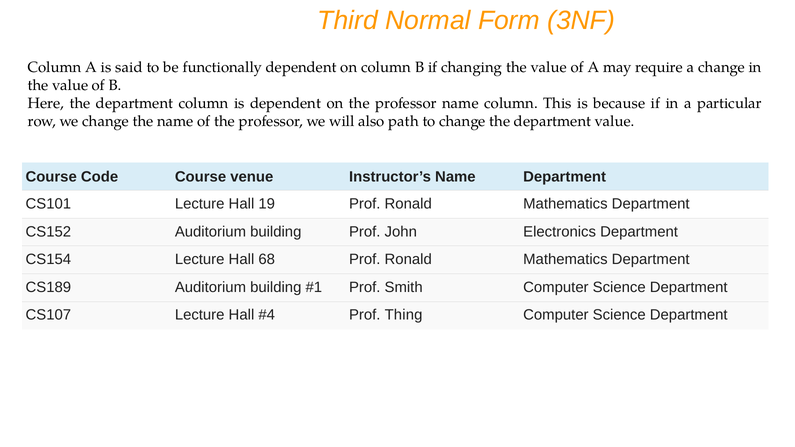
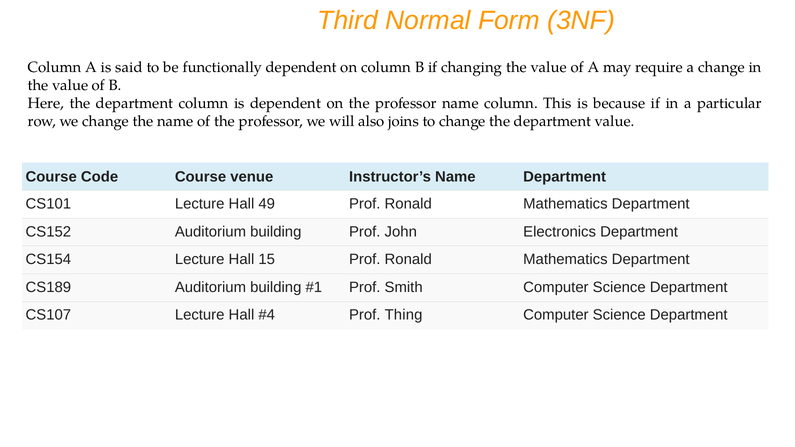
path: path -> joins (404, 121)
19: 19 -> 49 (267, 204)
68: 68 -> 15 (267, 260)
